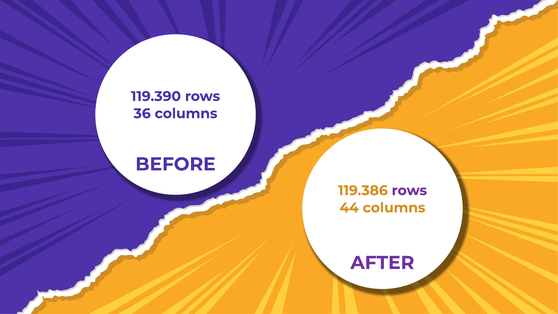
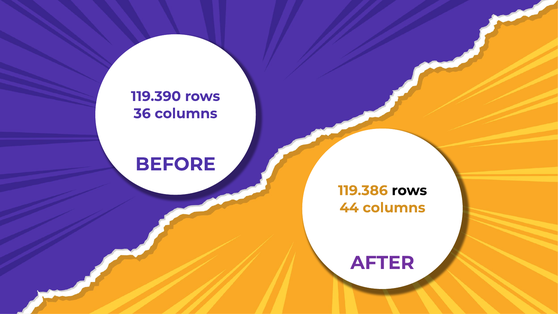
rows colour: purple -> black (409, 190)
